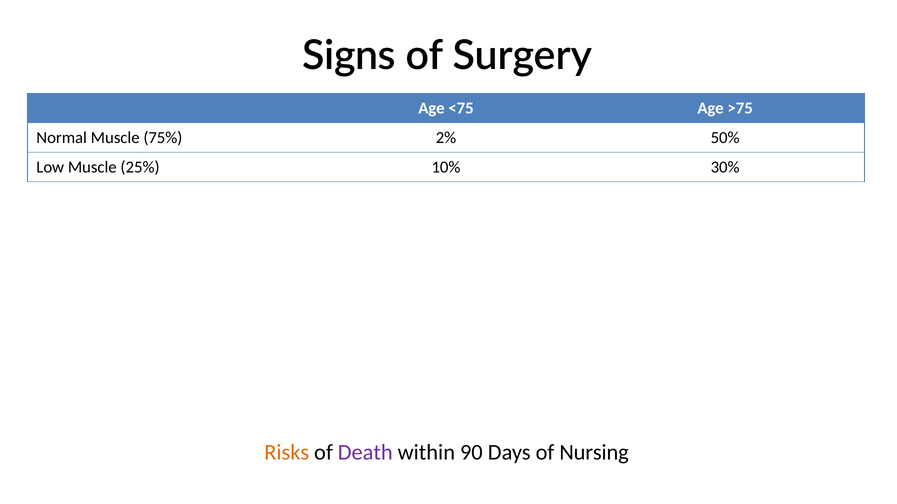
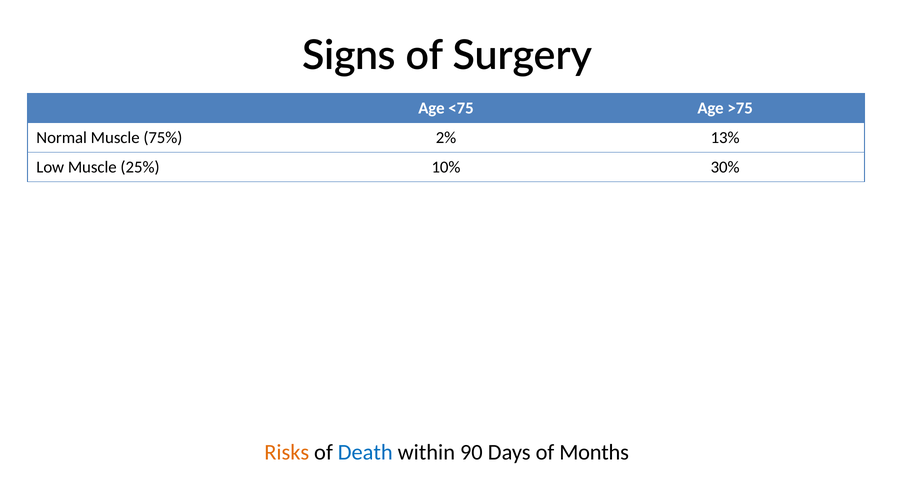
50%: 50% -> 13% (725, 138)
Death colour: purple -> blue (365, 453)
Nursing: Nursing -> Months (594, 453)
